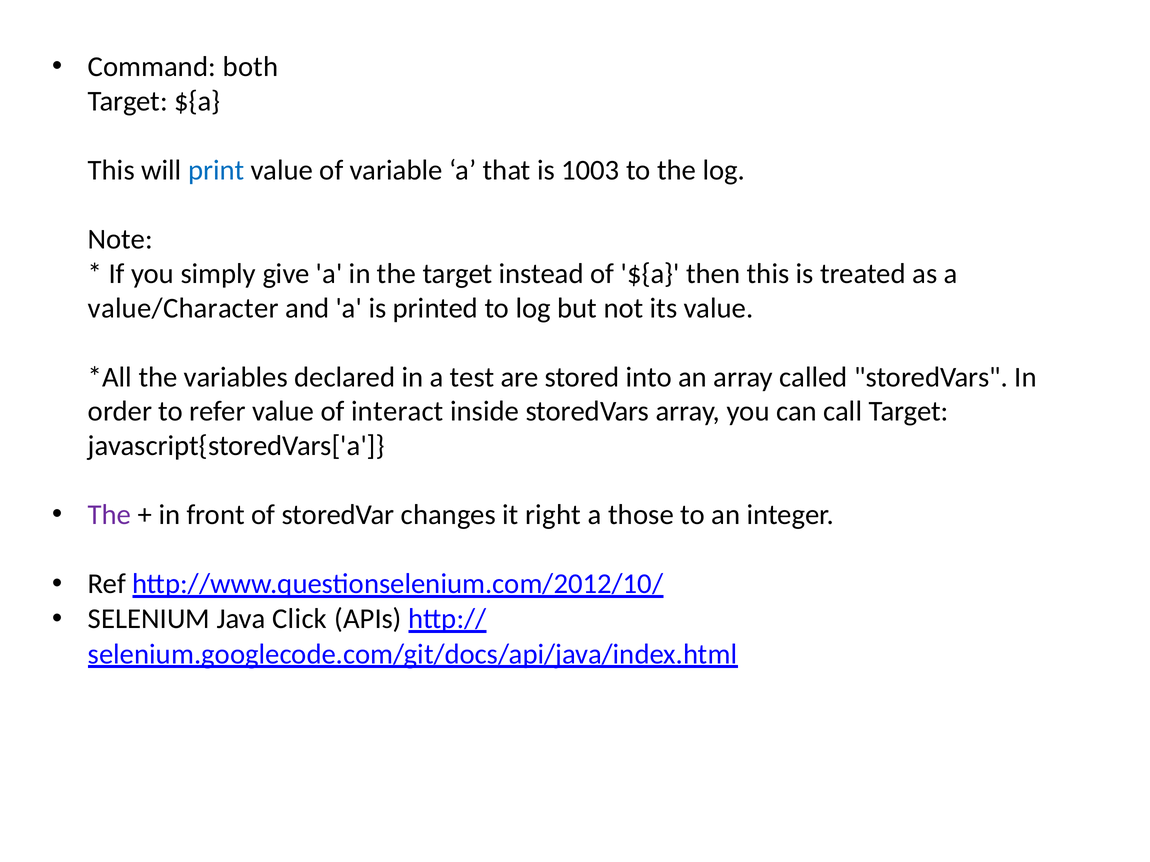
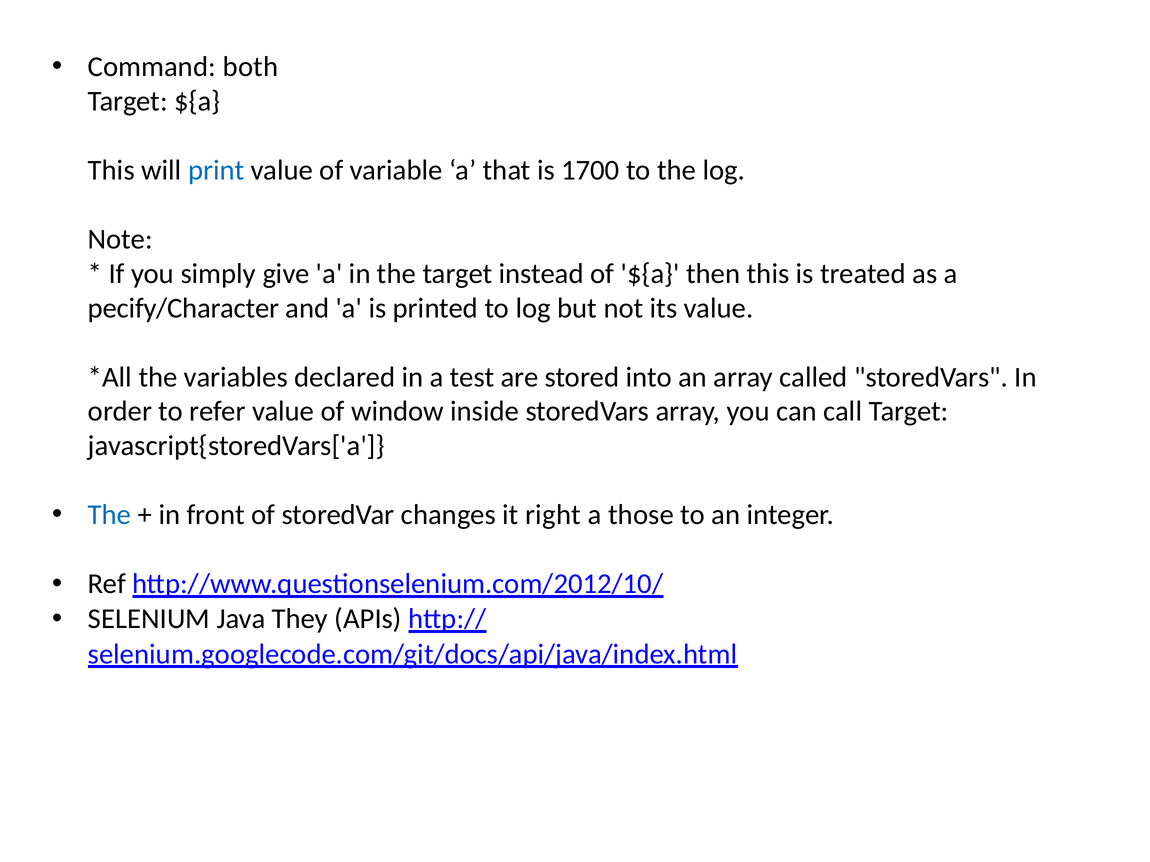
1003: 1003 -> 1700 (590, 170)
value/Character: value/Character -> pecify/Character (184, 308)
interact: interact -> window (398, 412)
The colour: purple -> blue (110, 515)
Click: Click -> They (300, 619)
